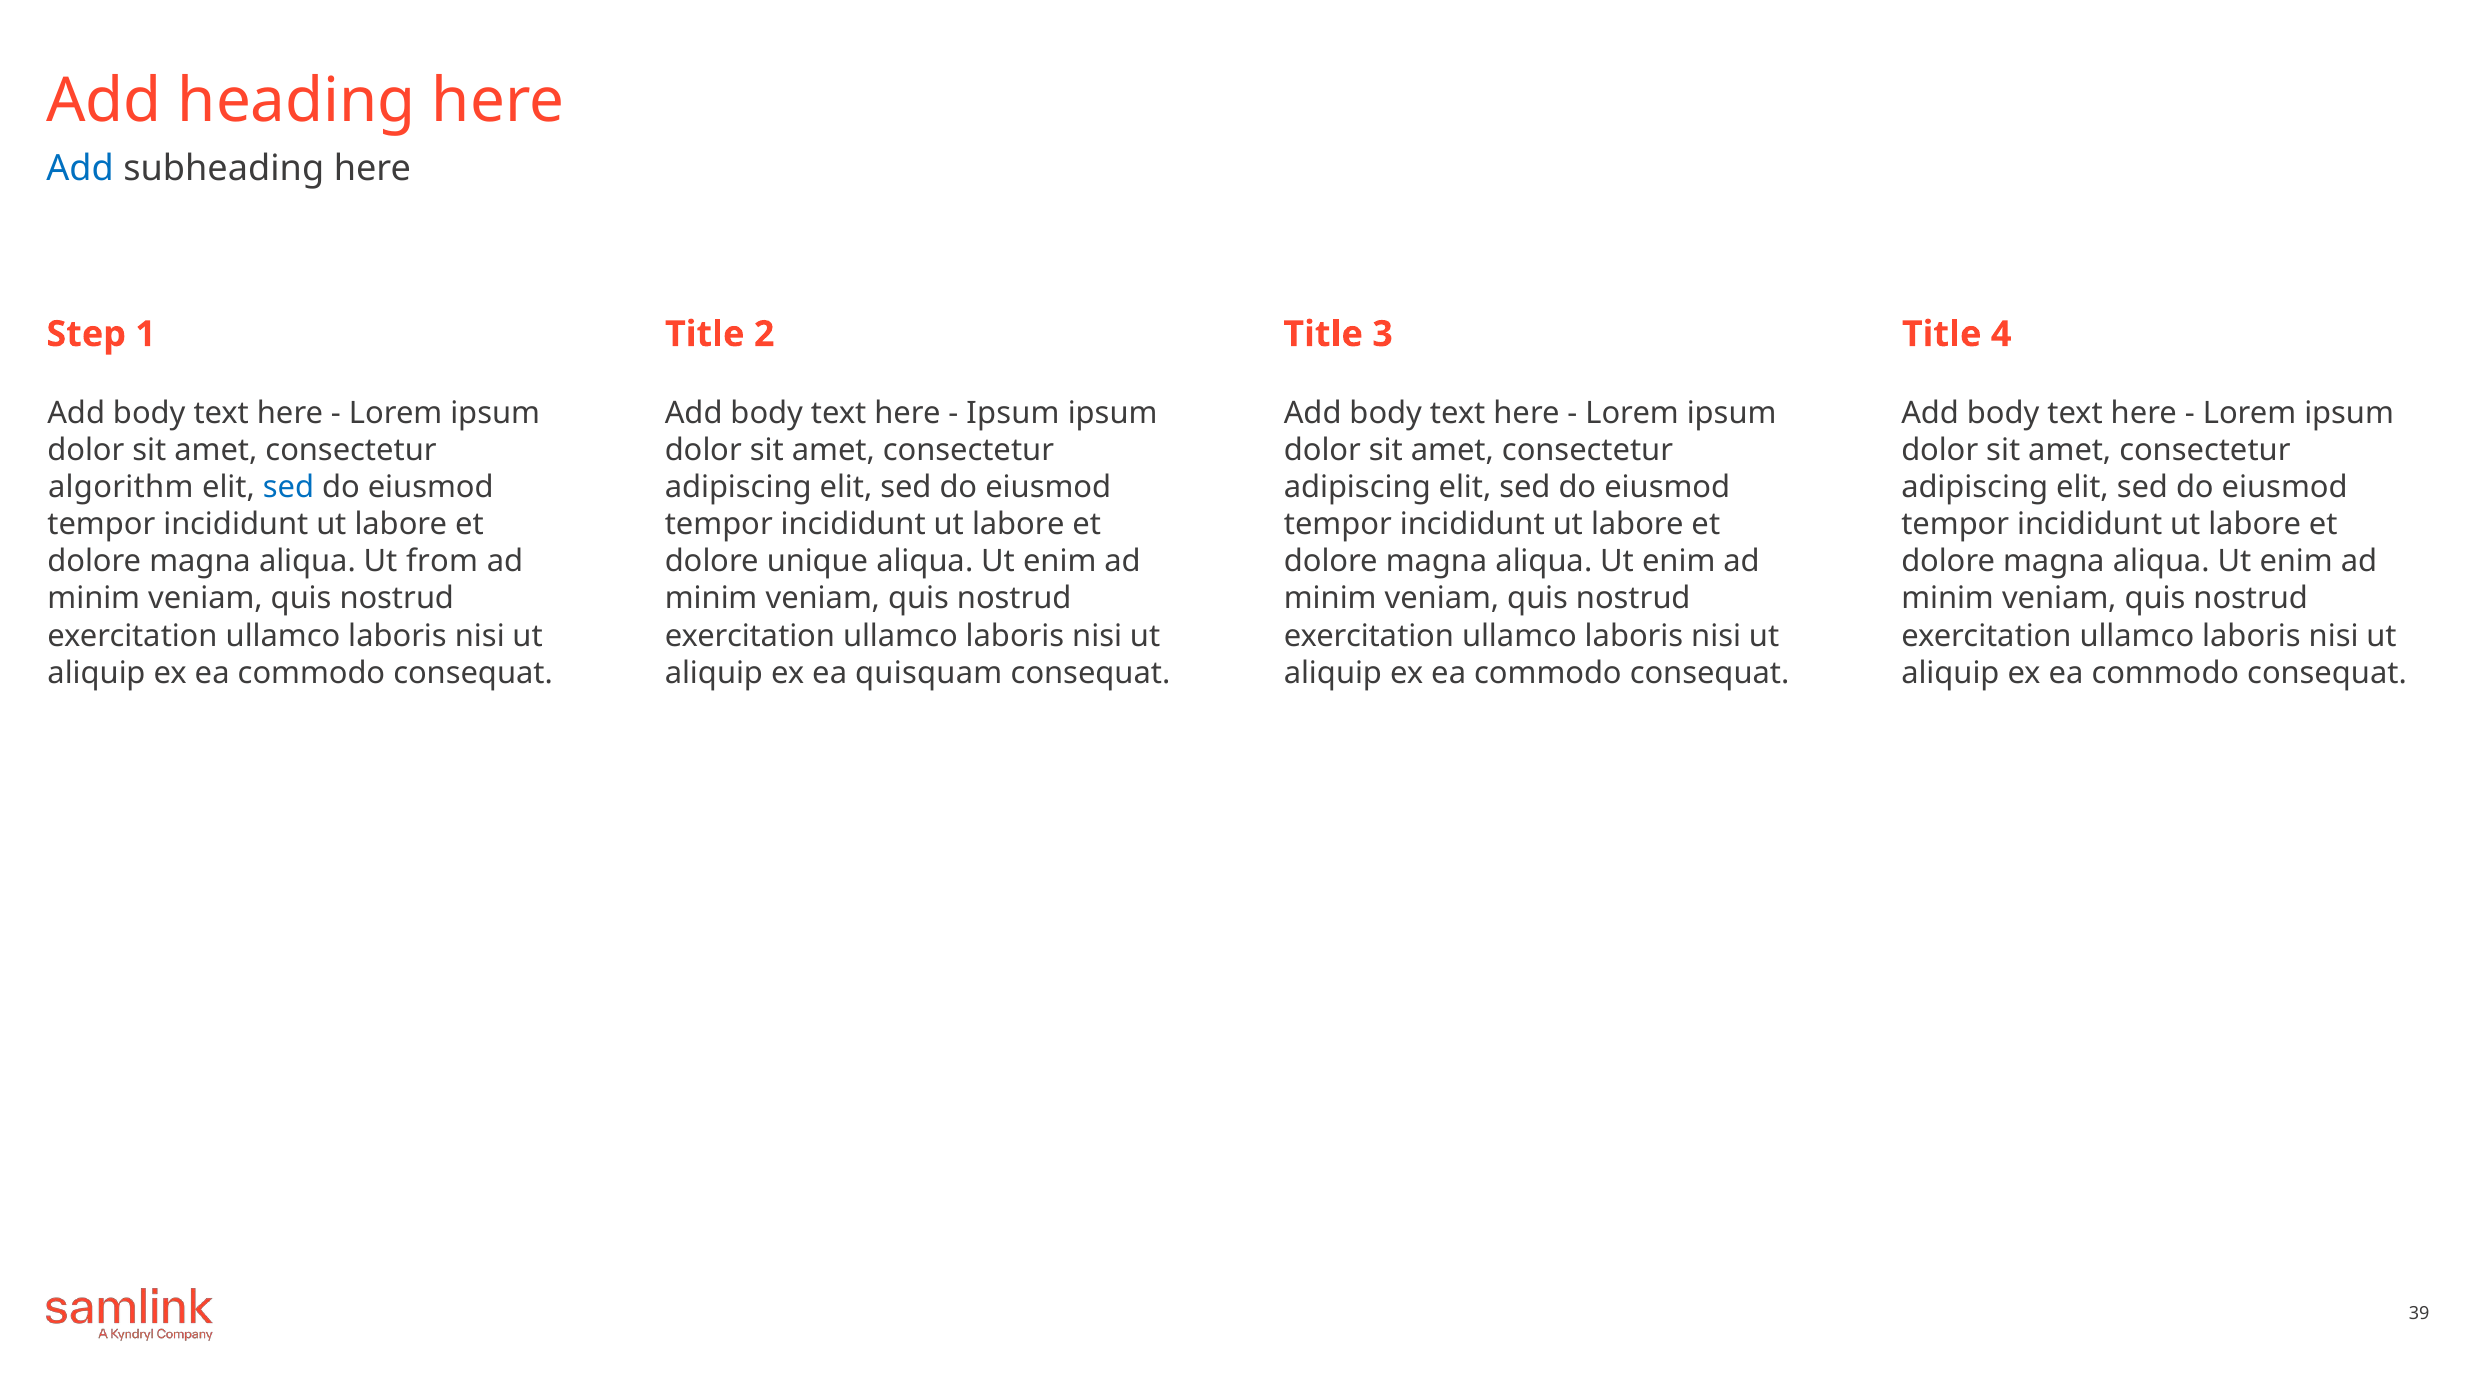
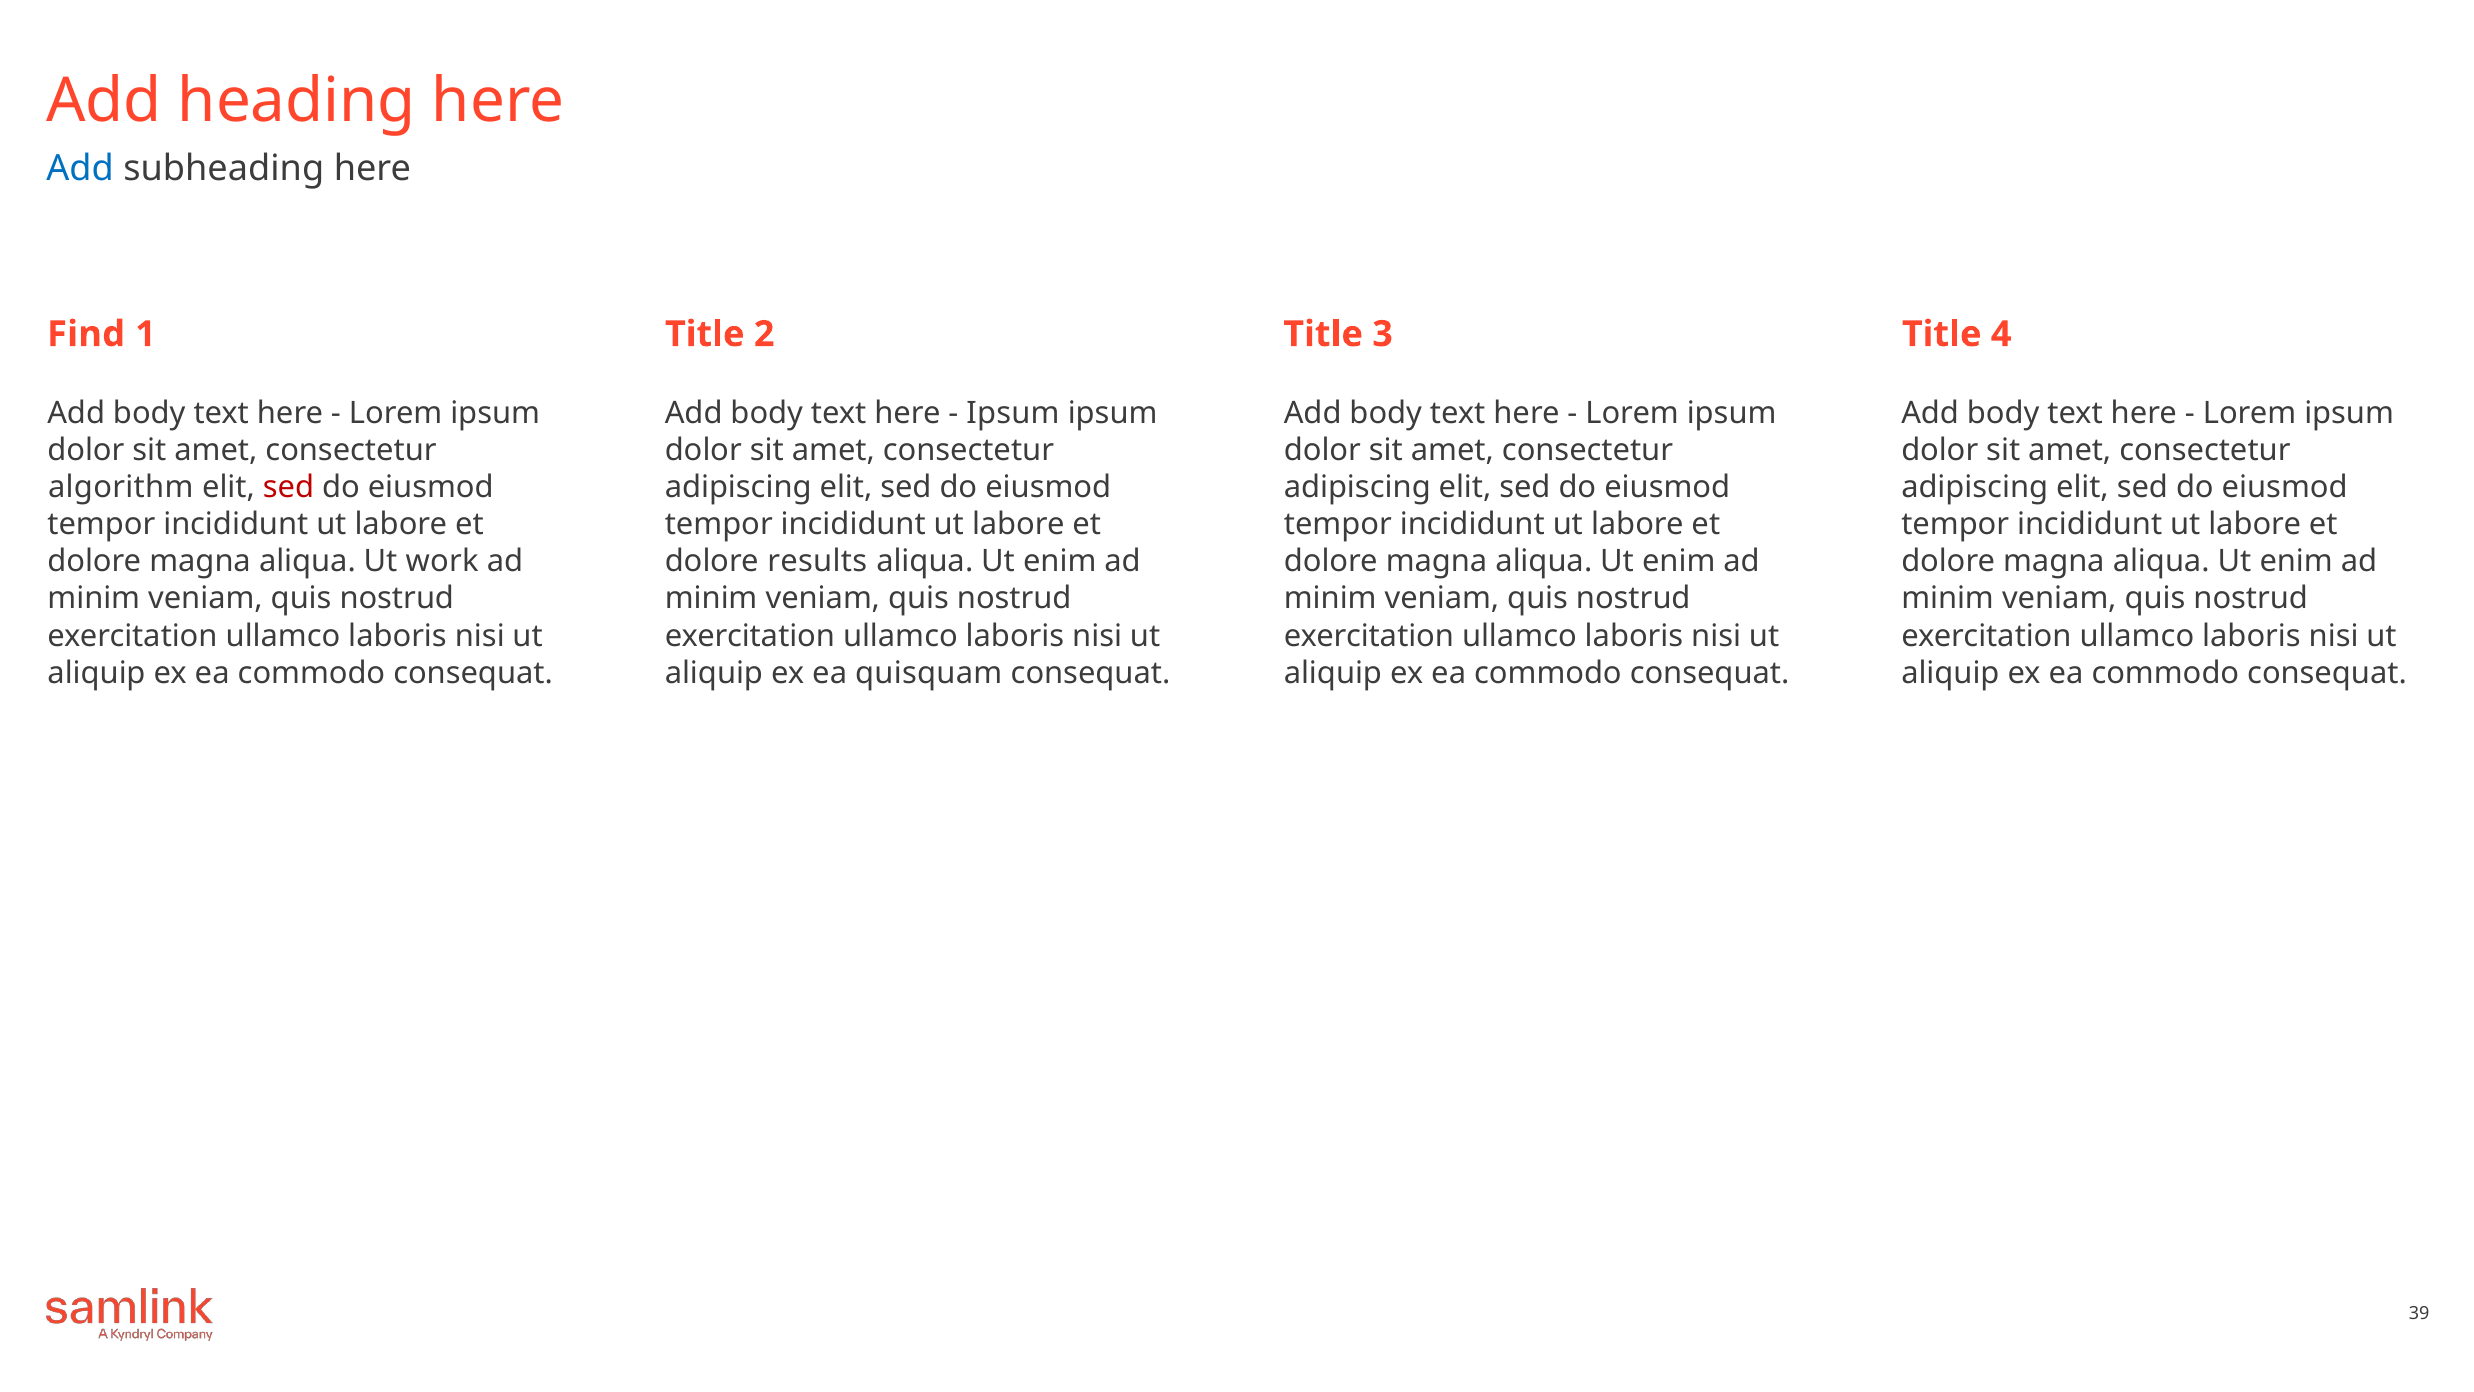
Step: Step -> Find (86, 334)
sed colour: blue -> red (289, 487)
from: from -> work (442, 561)
unique: unique -> results (817, 561)
